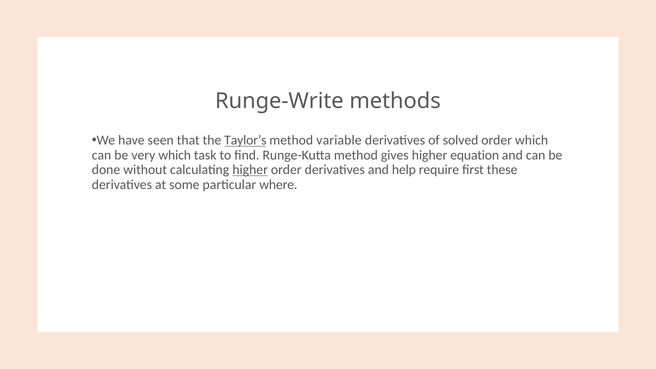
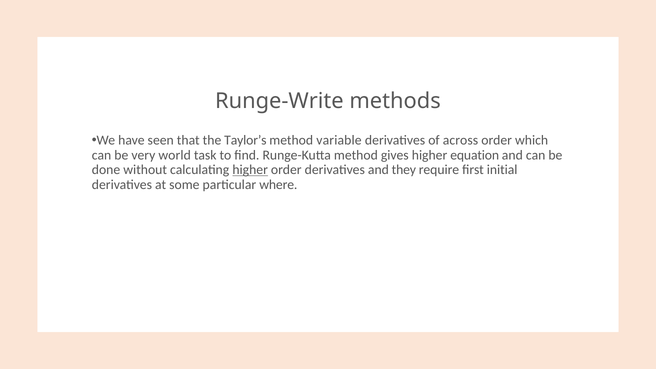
Taylor’s underline: present -> none (245, 140)
solved: solved -> across (460, 140)
very which: which -> world (175, 155)
help: help -> they (404, 170)
these: these -> initial (502, 170)
